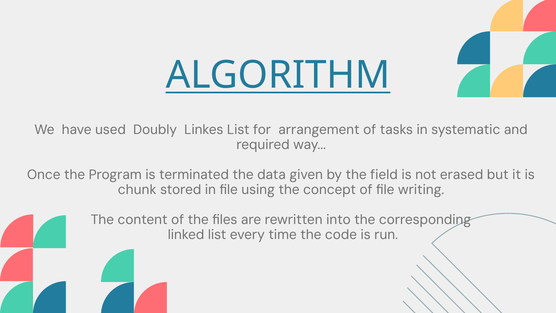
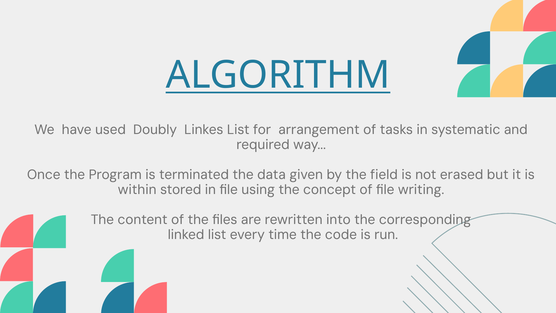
chunk: chunk -> within (137, 190)
